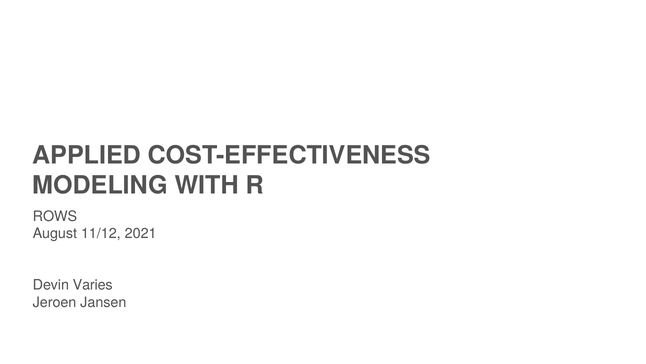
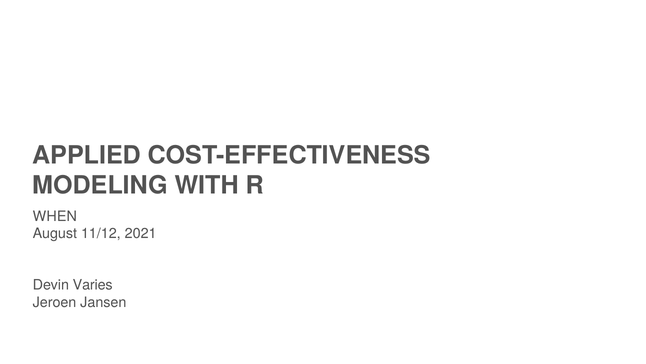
ROWS: ROWS -> WHEN (55, 216)
